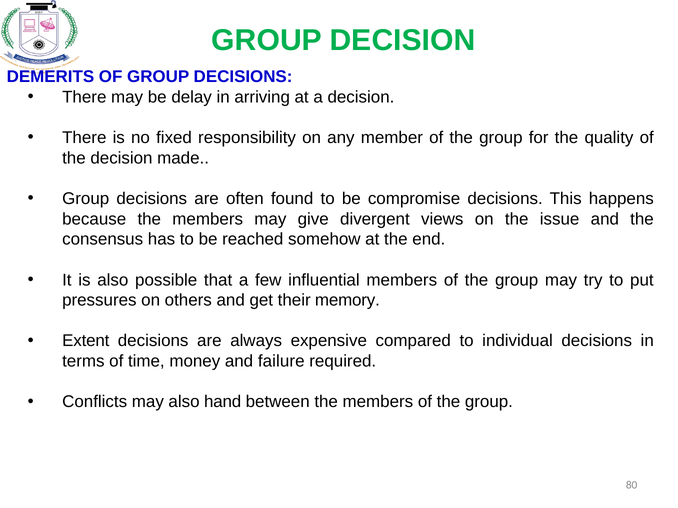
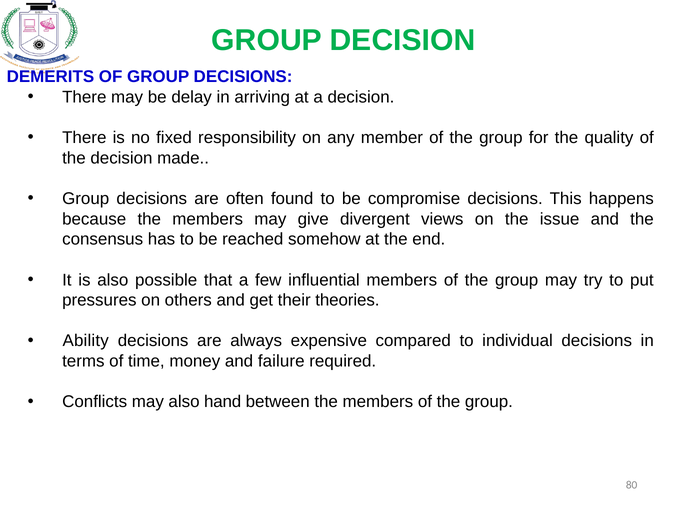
memory: memory -> theories (347, 301)
Extent: Extent -> Ability (86, 341)
